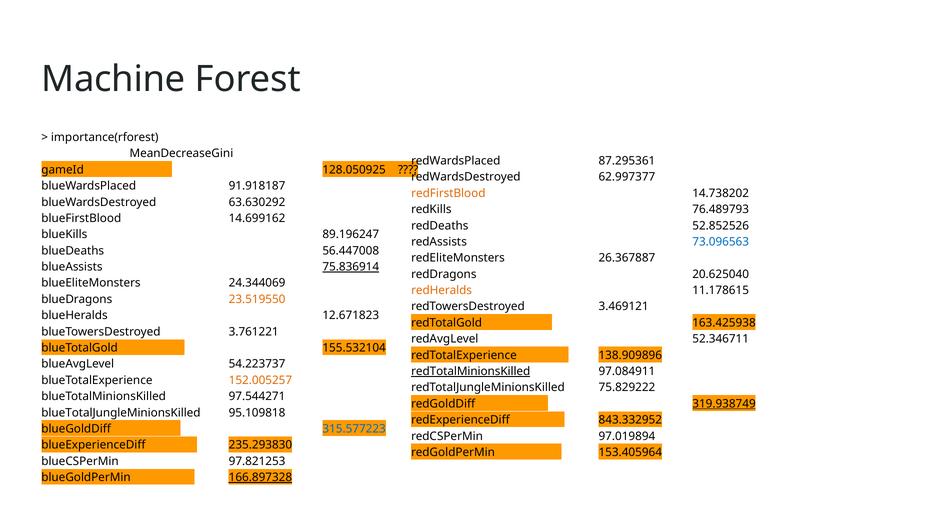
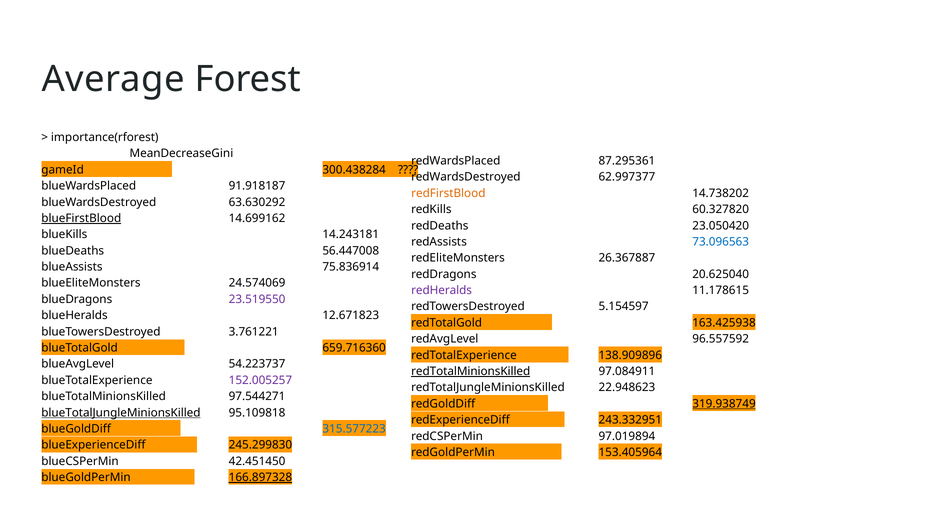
Machine: Machine -> Average (113, 79)
128.050925: 128.050925 -> 300.438284 (354, 170)
76.489793: 76.489793 -> 60.327820 (721, 209)
blueFirstBlood underline: none -> present (81, 218)
52.852526: 52.852526 -> 23.050420 (721, 226)
89.196247: 89.196247 -> 14.243181 (351, 235)
75.836914 underline: present -> none (351, 267)
24.344069: 24.344069 -> 24.574069 (257, 283)
redHeralds colour: orange -> purple (442, 290)
23.519550 colour: orange -> purple (257, 299)
3.469121: 3.469121 -> 5.154597 (624, 307)
52.346711: 52.346711 -> 96.557592 (721, 339)
155.532104: 155.532104 -> 659.716360 (354, 348)
152.005257 colour: orange -> purple (260, 380)
75.829222: 75.829222 -> 22.948623 (627, 388)
blueTotalJungleMinionsKilled underline: none -> present (121, 413)
843.332952: 843.332952 -> 243.332951 (630, 420)
235.293830: 235.293830 -> 245.299830 (260, 445)
97.821253: 97.821253 -> 42.451450 (257, 461)
